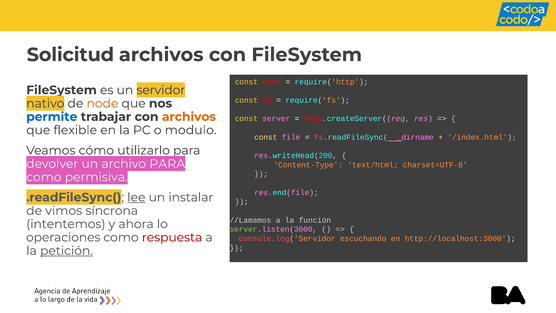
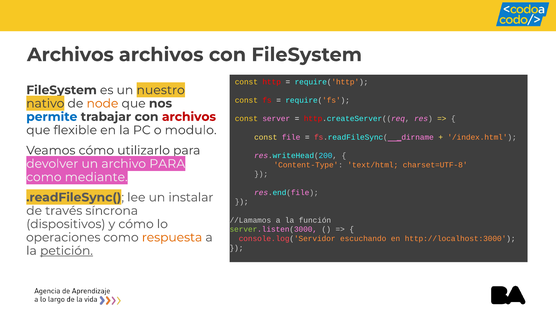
Solicitud: Solicitud -> Archivos (70, 55)
servidor: servidor -> nuestro (161, 90)
archivos colour: orange -> red (189, 117)
permisiva: permisiva -> mediante (96, 177)
lee underline: present -> none (136, 197)
vimos: vimos -> través (64, 211)
intentemos: intentemos -> dispositivos (66, 224)
y ahora: ahora -> cómo (136, 224)
respuesta colour: red -> orange (172, 237)
